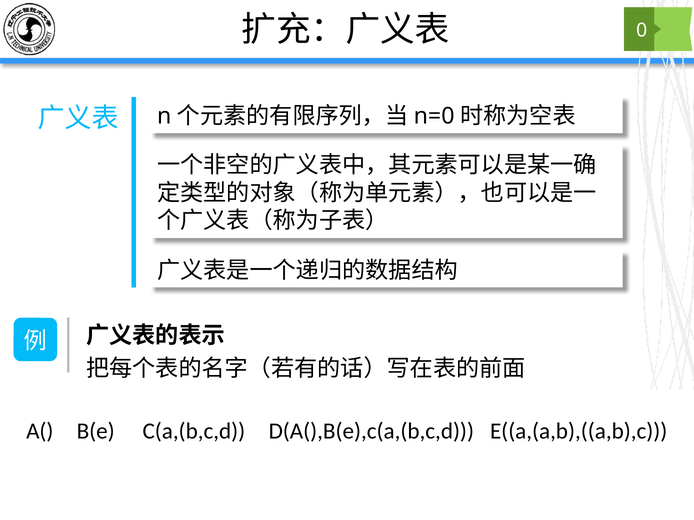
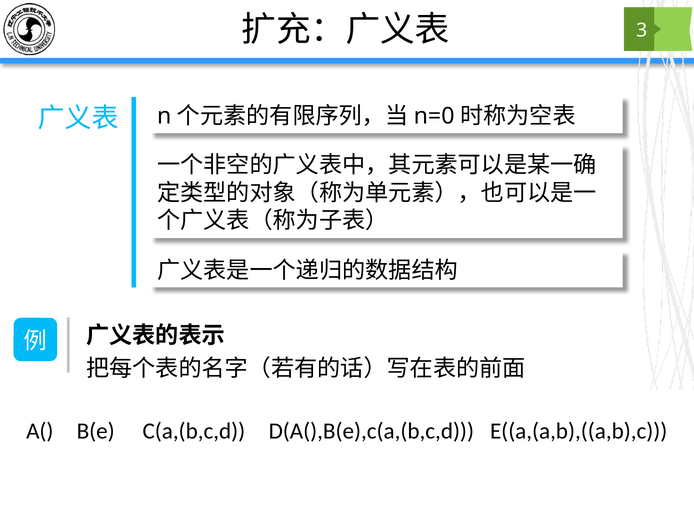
0: 0 -> 3 (642, 30)
